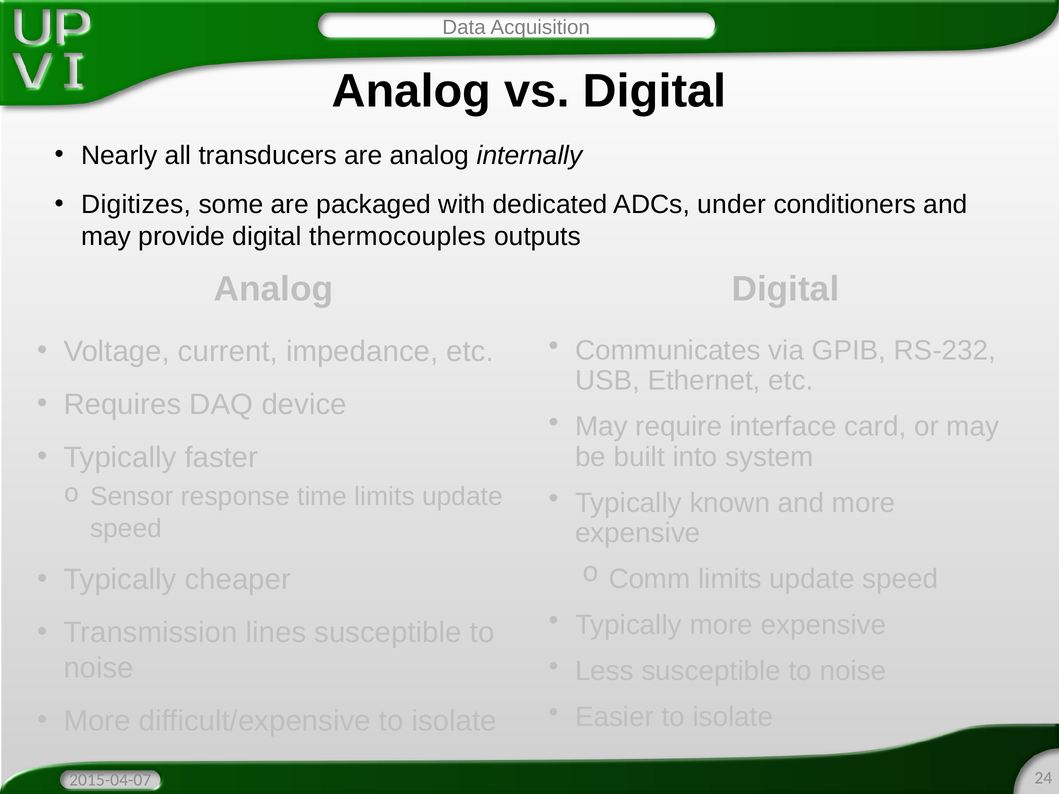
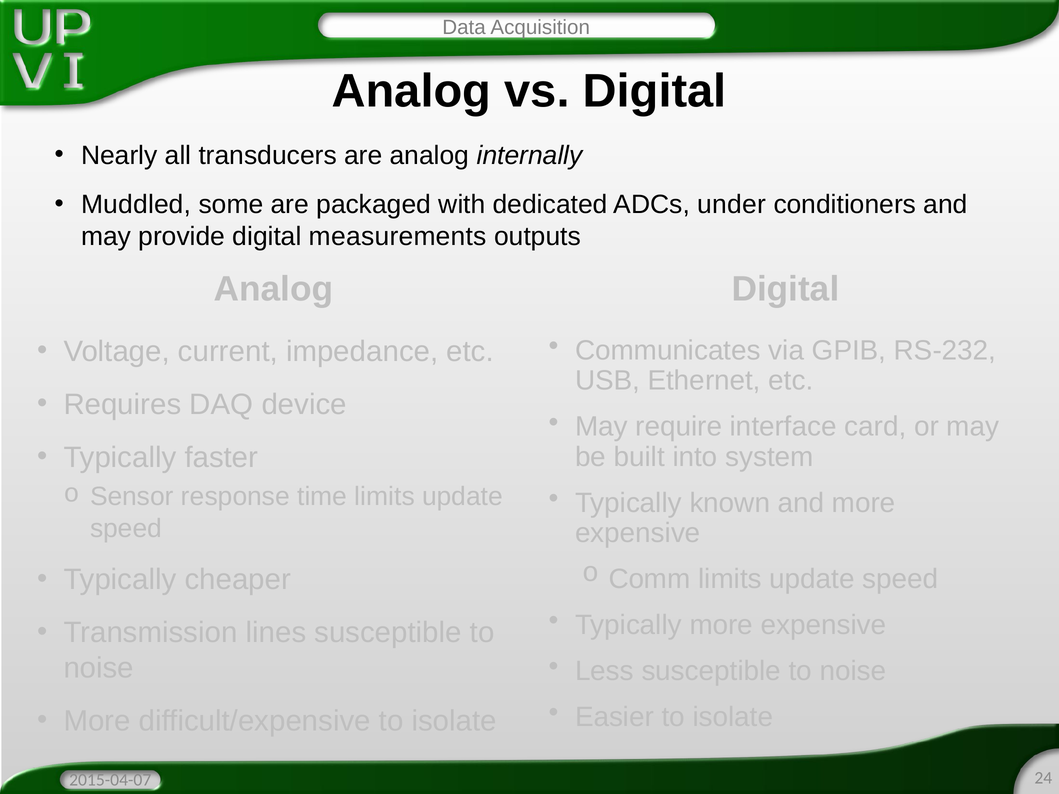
Digitizes: Digitizes -> Muddled (136, 205)
thermocouples: thermocouples -> measurements (398, 237)
